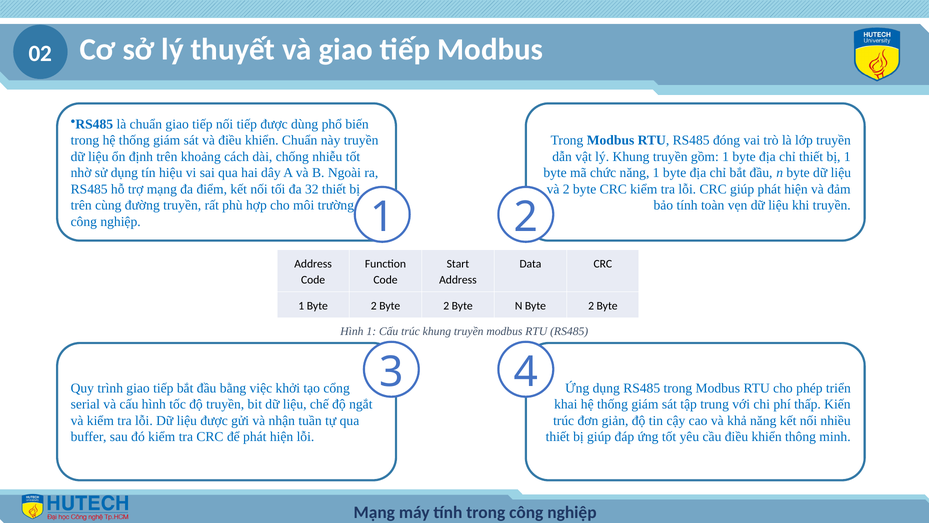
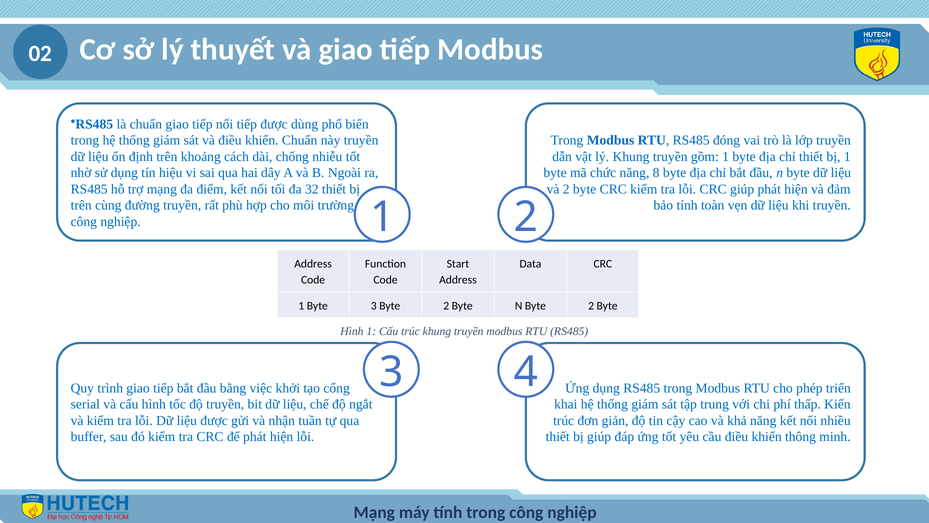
năng 1: 1 -> 8 (656, 173)
1 Byte 2: 2 -> 3 (374, 306)
